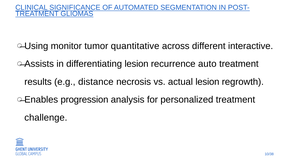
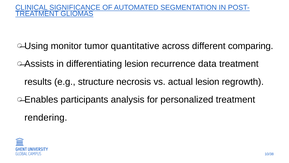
interactive: interactive -> comparing (251, 46)
auto: auto -> data (207, 64)
distance: distance -> structure (96, 82)
progression: progression -> participants (84, 99)
challenge: challenge -> rendering (46, 117)
